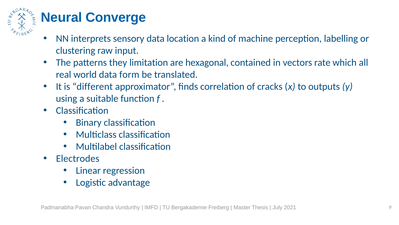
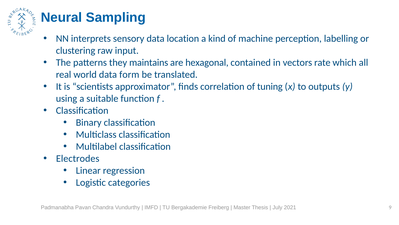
Converge: Converge -> Sampling (116, 17)
limitation: limitation -> maintains (149, 62)
different: different -> scientists (93, 86)
cracks: cracks -> tuning (270, 86)
advantage: advantage -> categories (129, 182)
